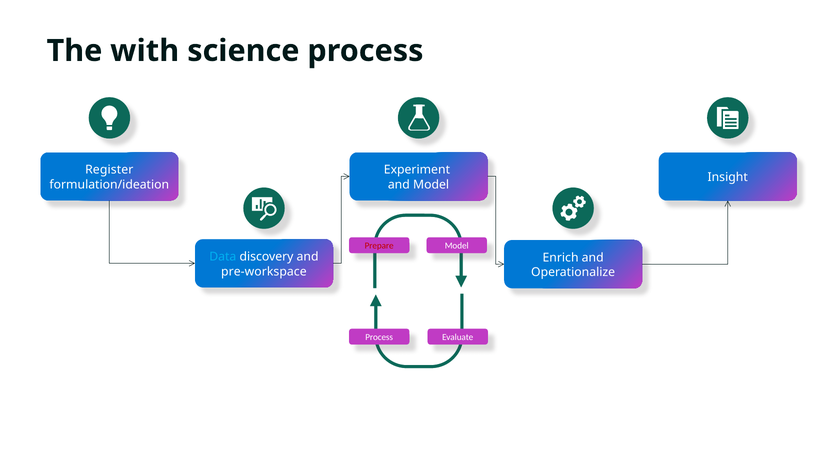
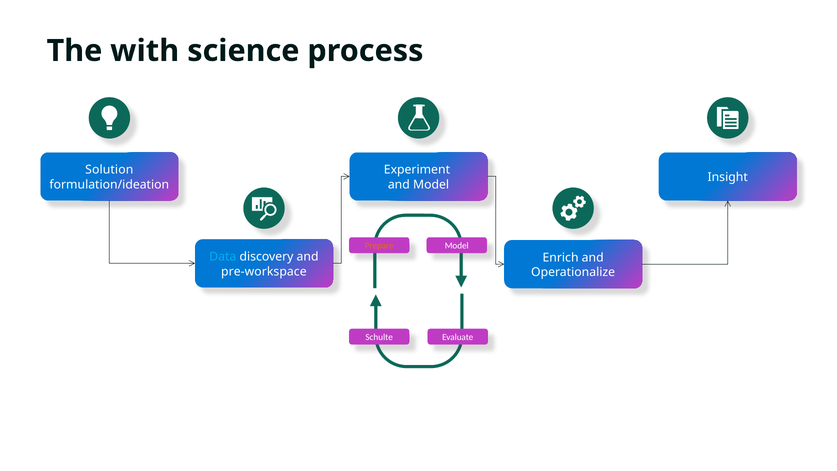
Register: Register -> Solution (109, 170)
Prepare colour: red -> orange (379, 246)
Process: Process -> Schulte (379, 337)
